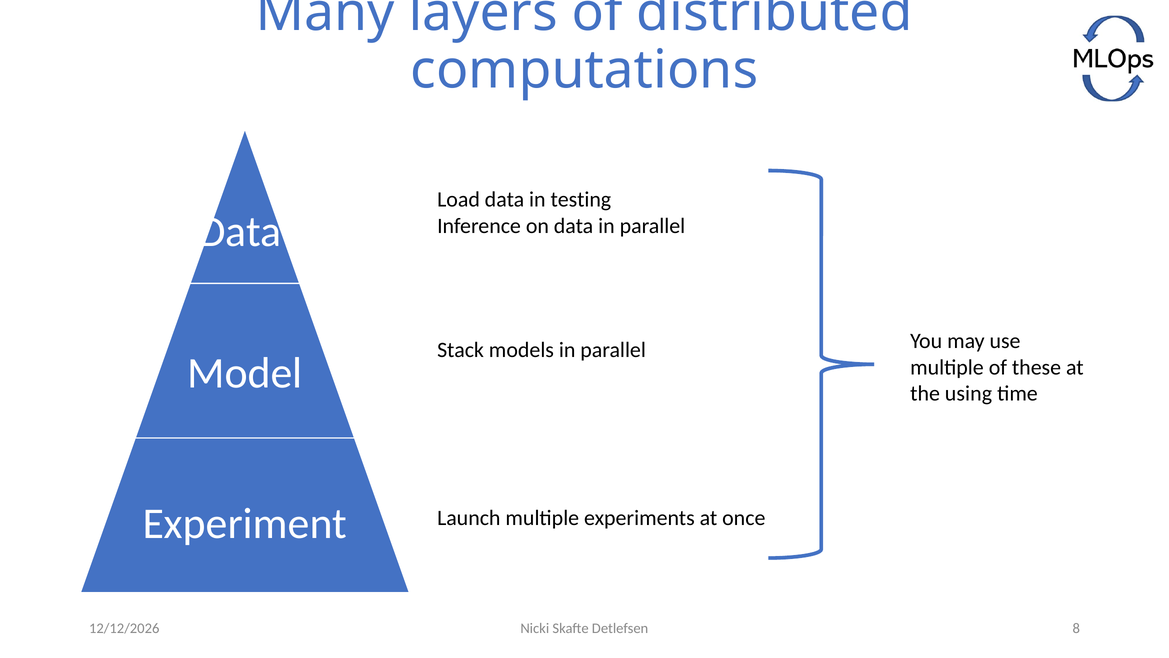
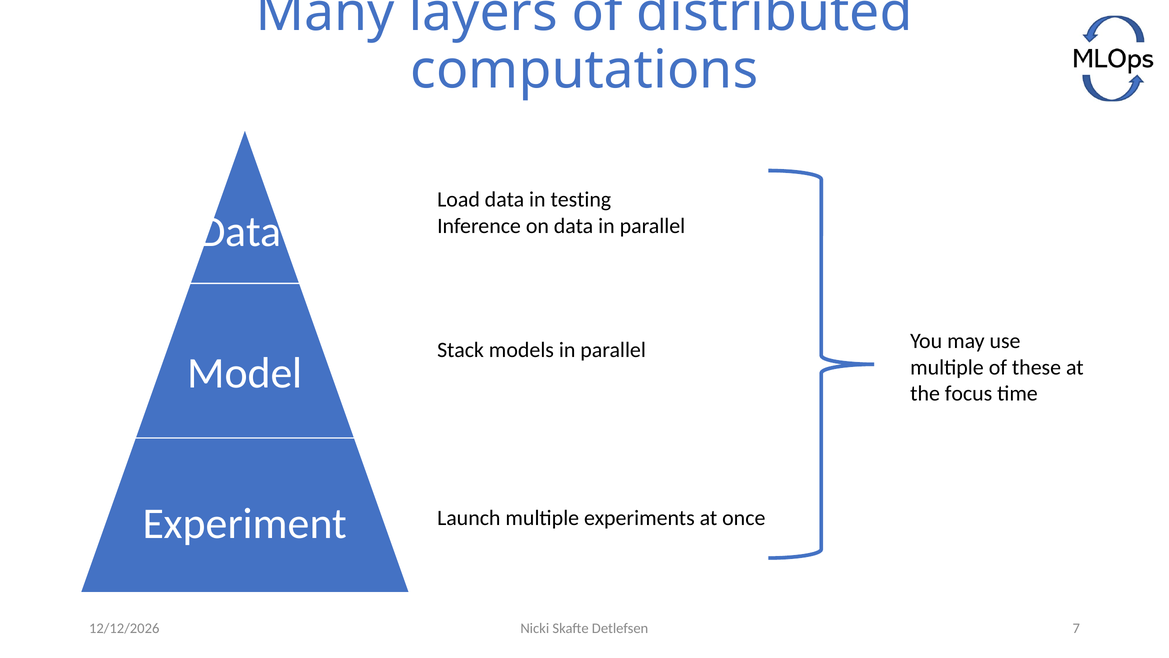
using: using -> focus (969, 393)
8: 8 -> 7 (1076, 628)
